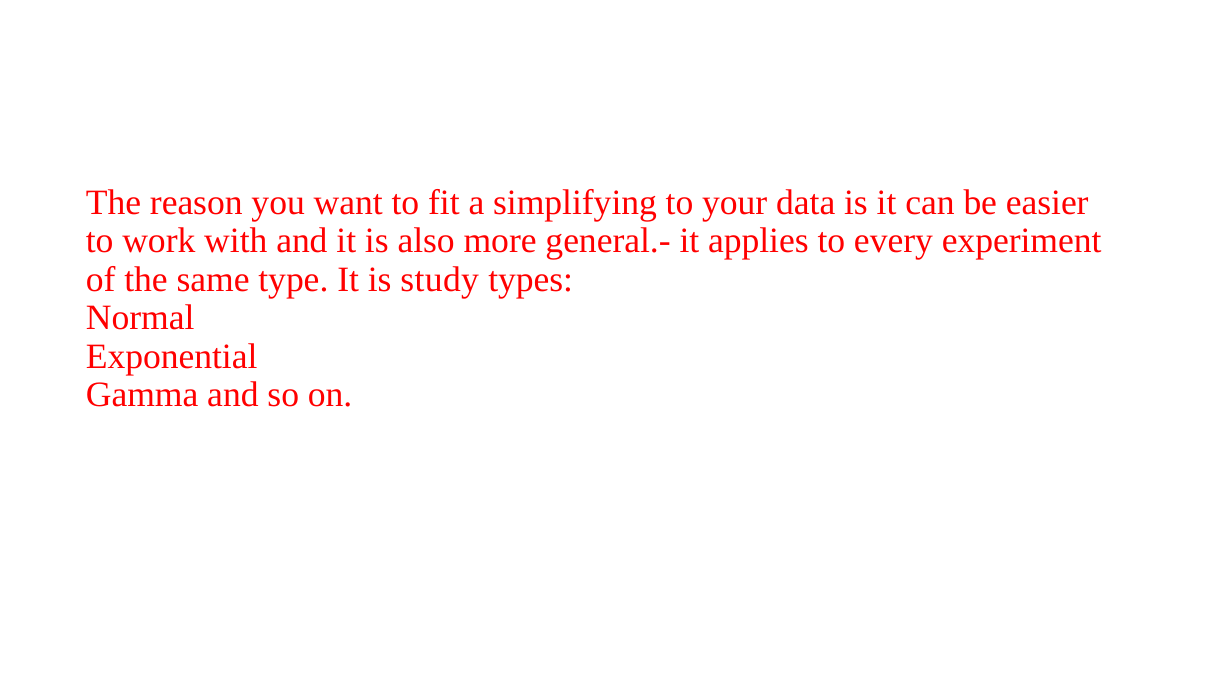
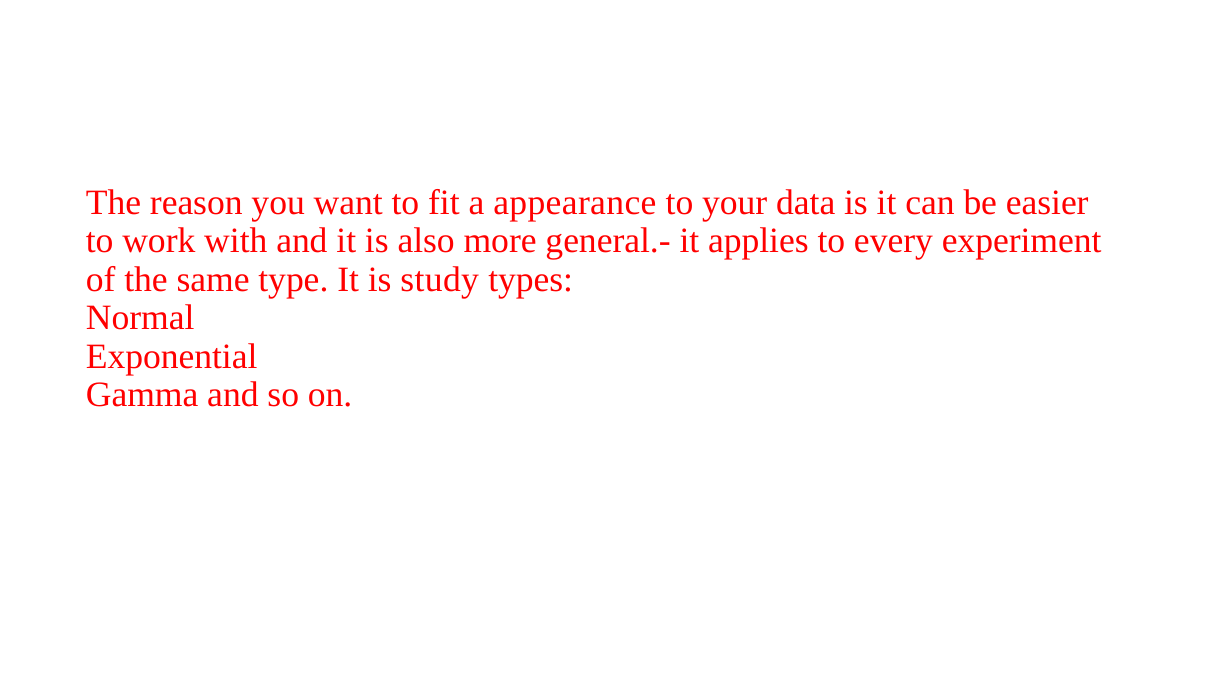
simplifying: simplifying -> appearance (575, 202)
